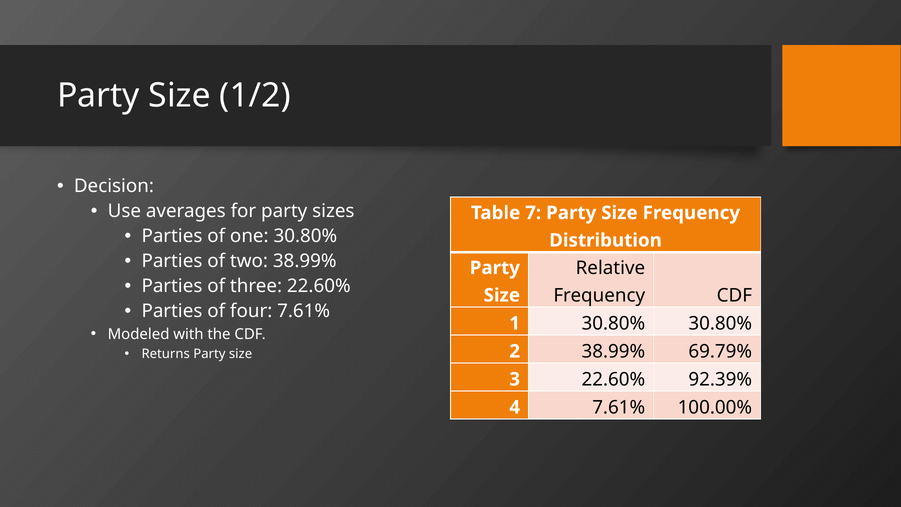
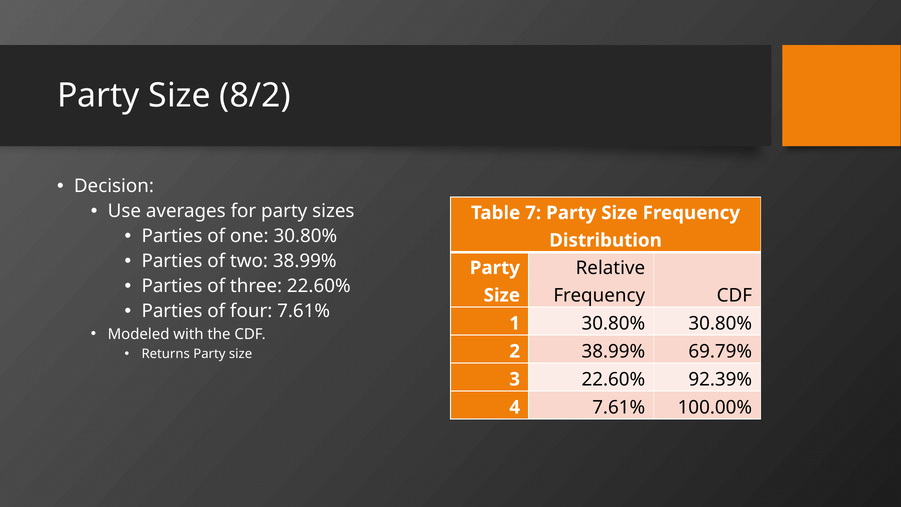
1/2: 1/2 -> 8/2 (255, 95)
